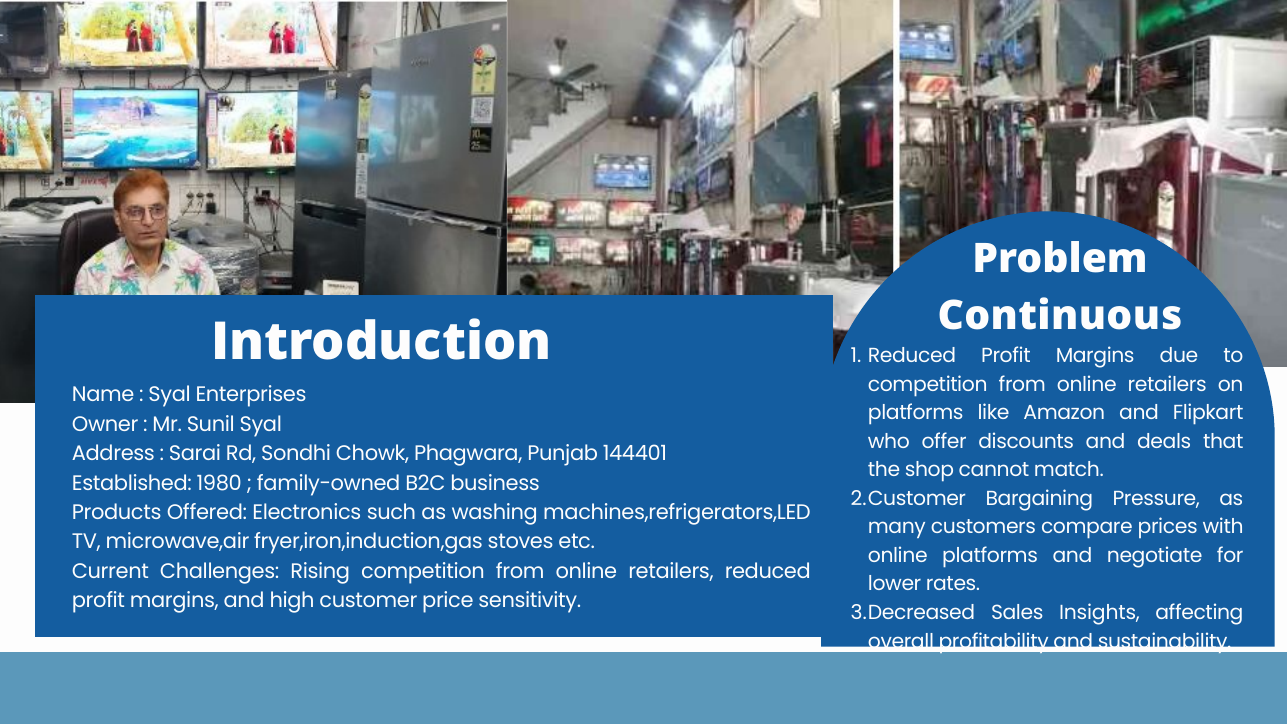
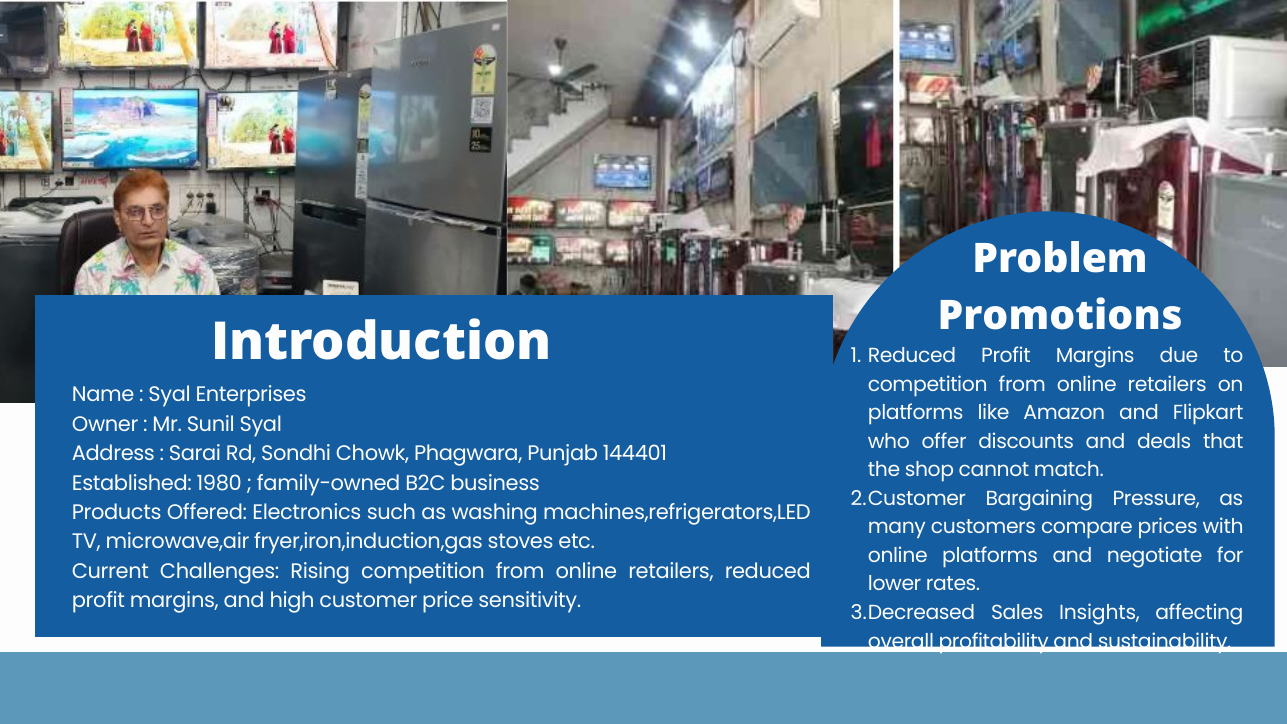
Continuous: Continuous -> Promotions (1060, 316)
